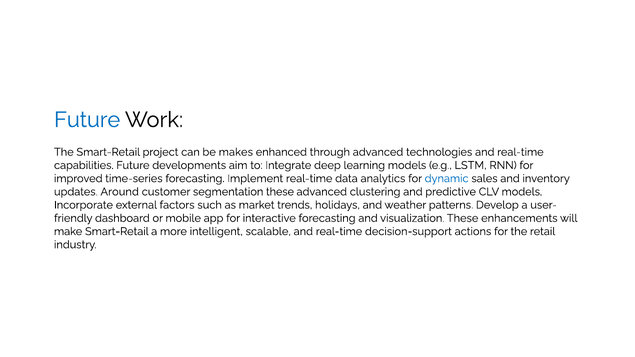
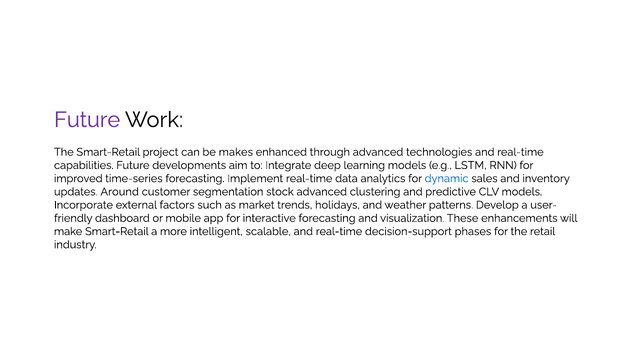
Future colour: blue -> purple (87, 120)
segmentation these: these -> stock (280, 192)
actions: actions -> phases (473, 232)
